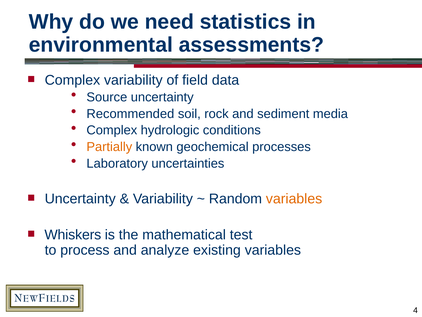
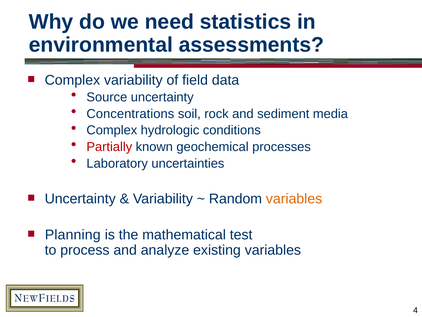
Recommended: Recommended -> Concentrations (130, 114)
Partially colour: orange -> red (109, 147)
Whiskers: Whiskers -> Planning (73, 235)
